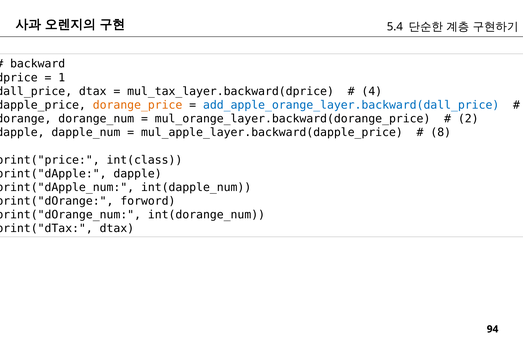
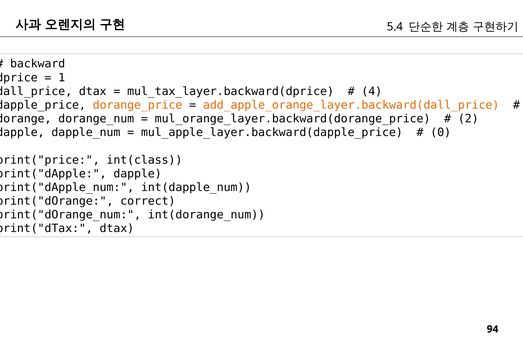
add_apple_orange_layer.backward(dall_price colour: blue -> orange (351, 105)
8: 8 -> 0 (441, 133)
forword: forword -> correct (148, 201)
